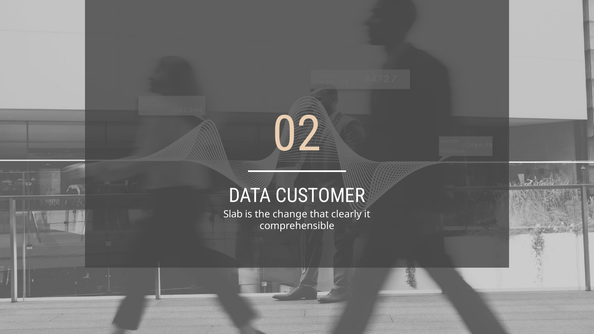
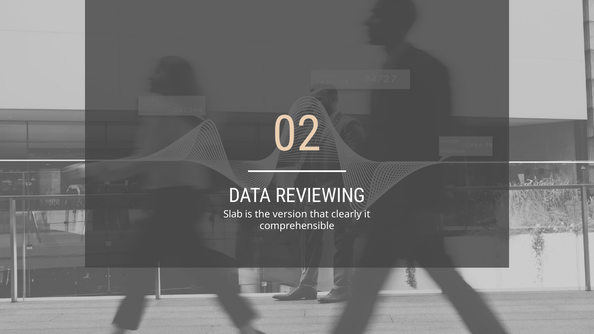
CUSTOMER: CUSTOMER -> REVIEWING (320, 196)
change: change -> version (290, 214)
